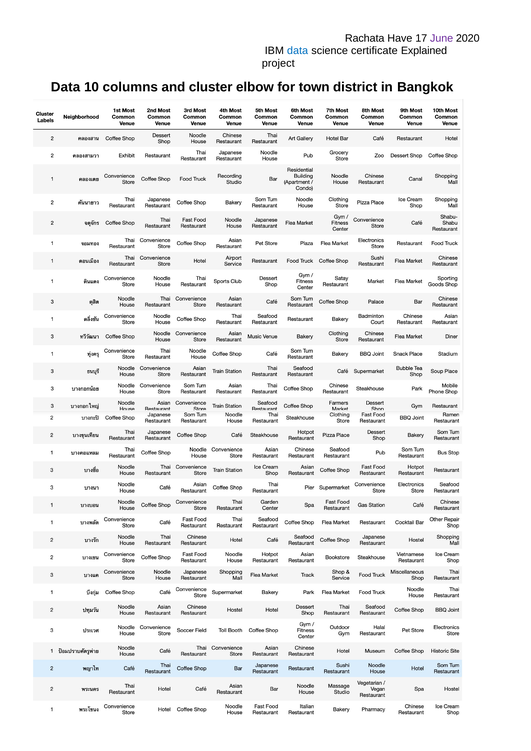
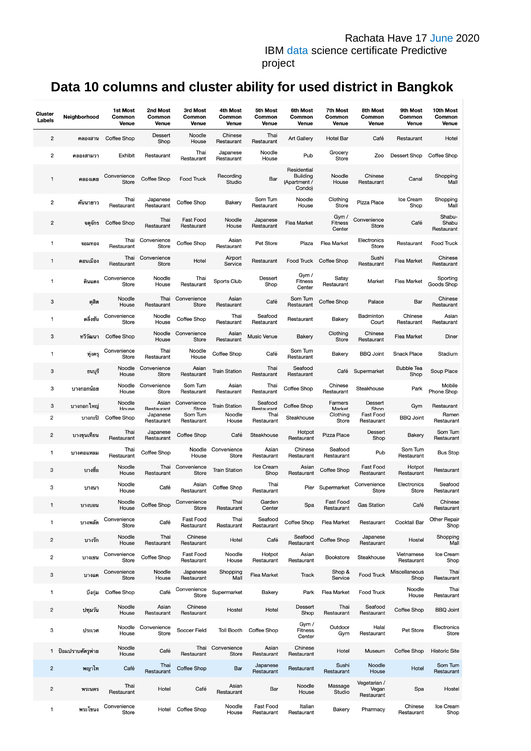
June colour: purple -> blue (442, 38)
Explained: Explained -> Predictive (424, 51)
elbow: elbow -> ability (255, 87)
town: town -> used (314, 87)
